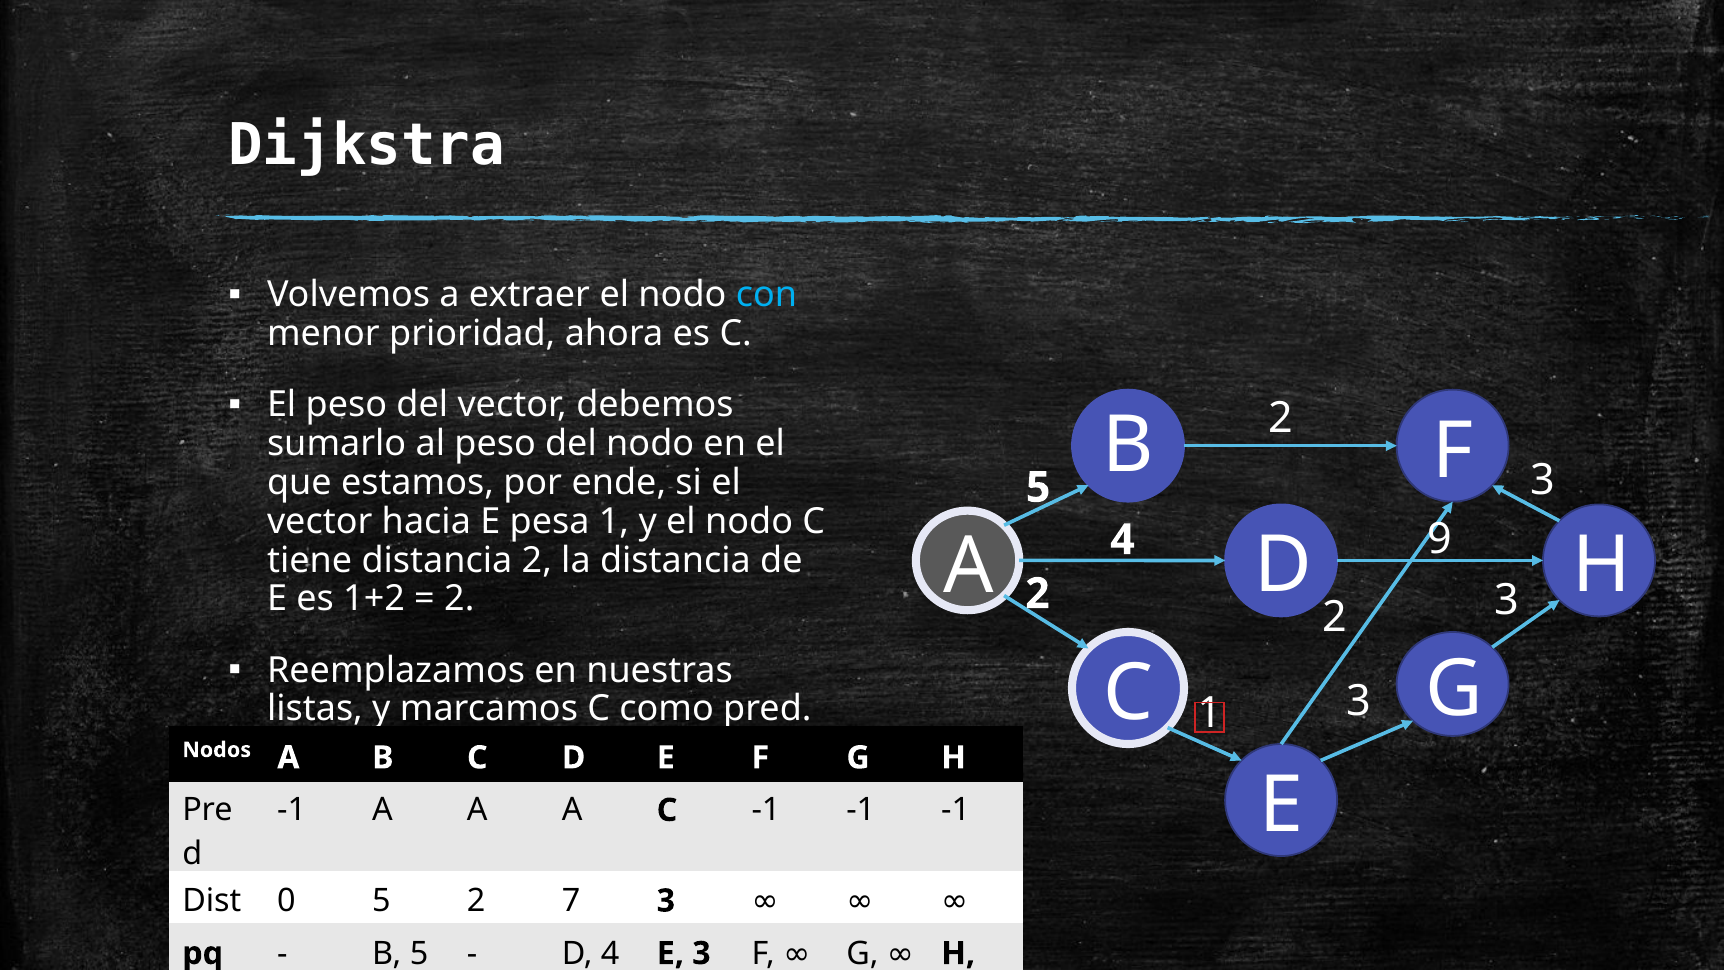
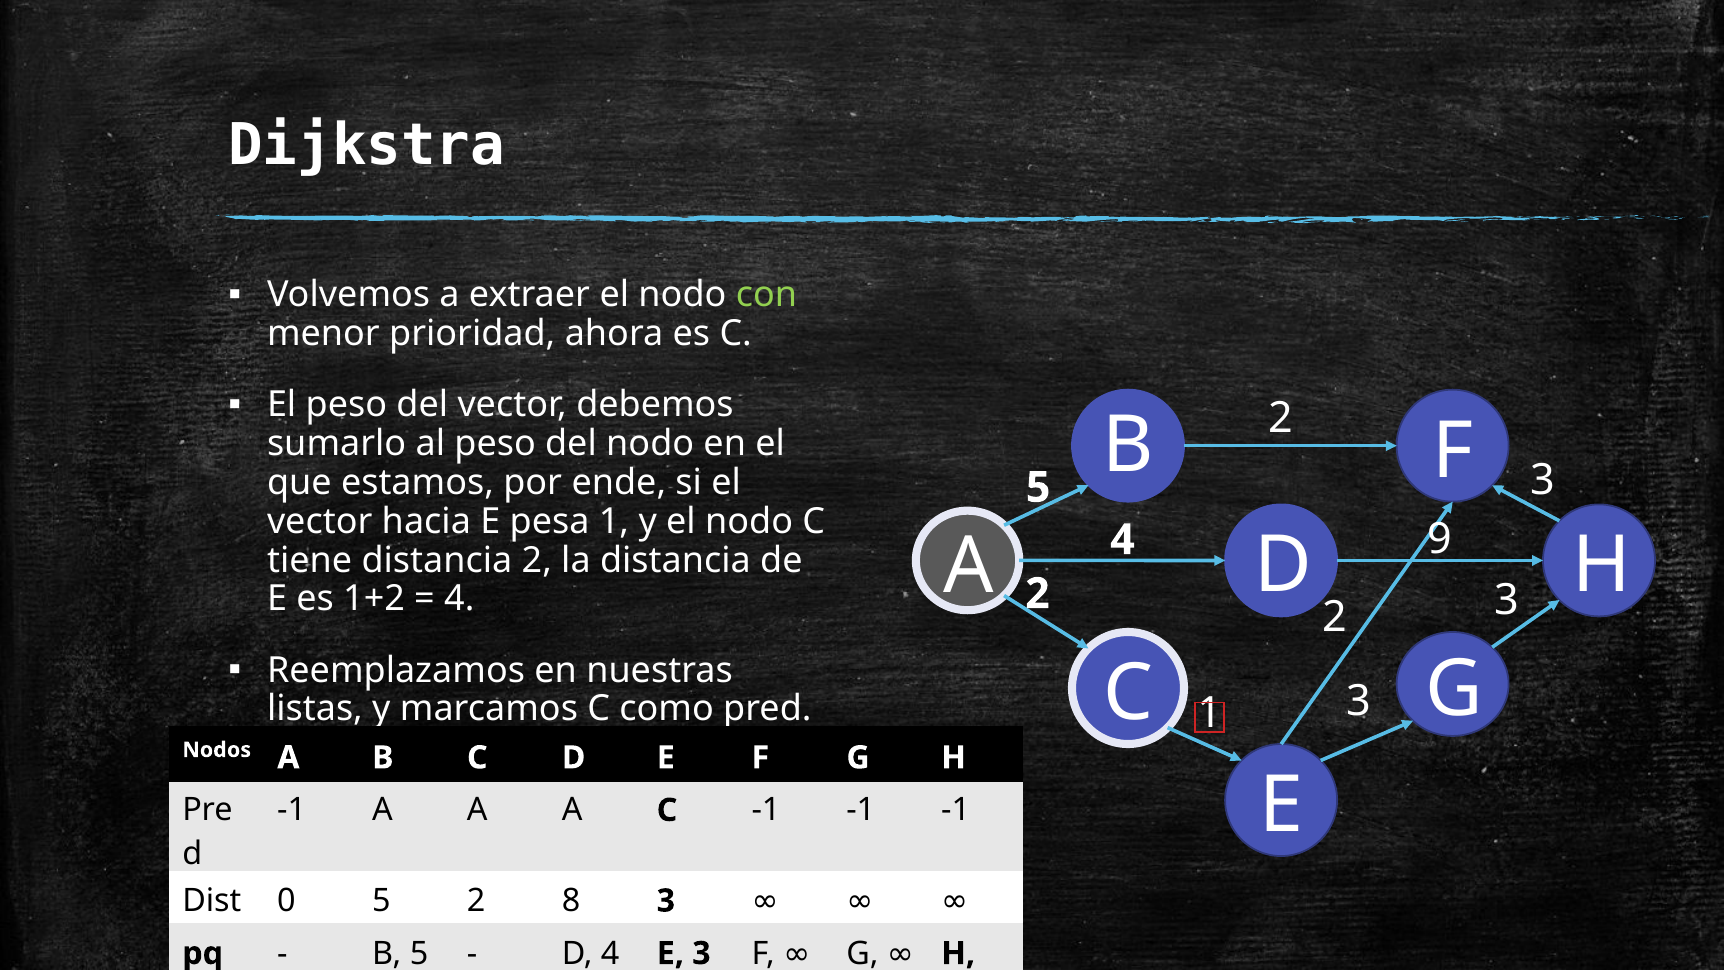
con colour: light blue -> light green (766, 295)
2: 2 -> 4 (459, 599)
7: 7 -> 8 (571, 901)
